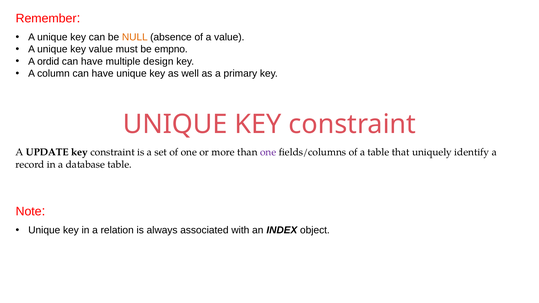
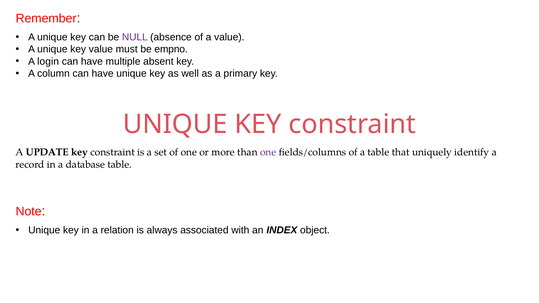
NULL colour: orange -> purple (135, 37)
ordid: ordid -> login (48, 61)
design: design -> absent (158, 61)
